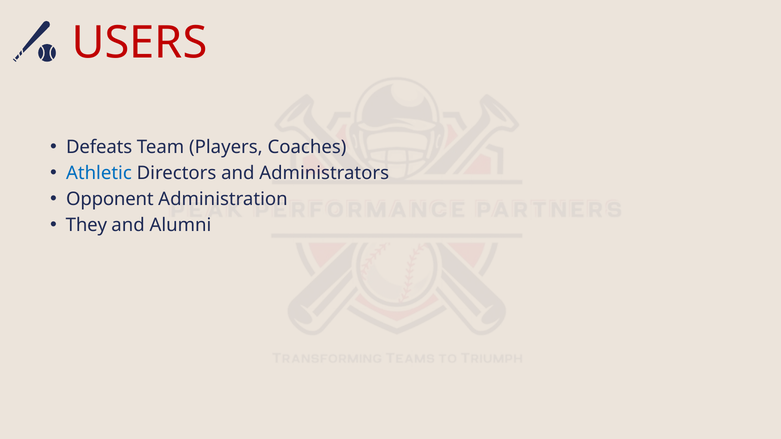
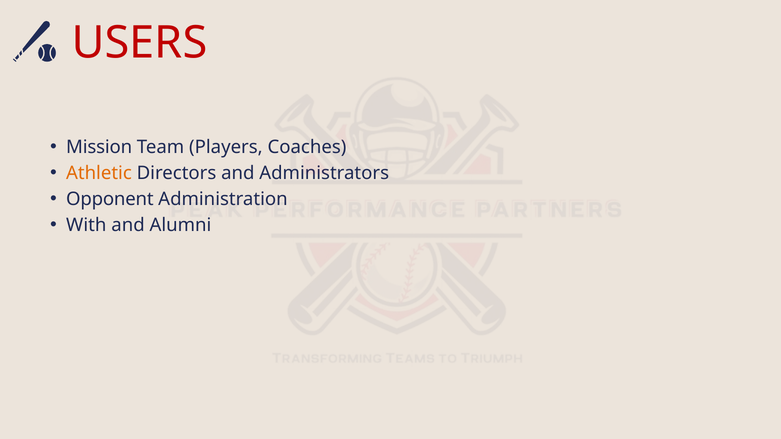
Defeats: Defeats -> Mission (99, 147)
Athletic colour: blue -> orange (99, 173)
They: They -> With (86, 225)
